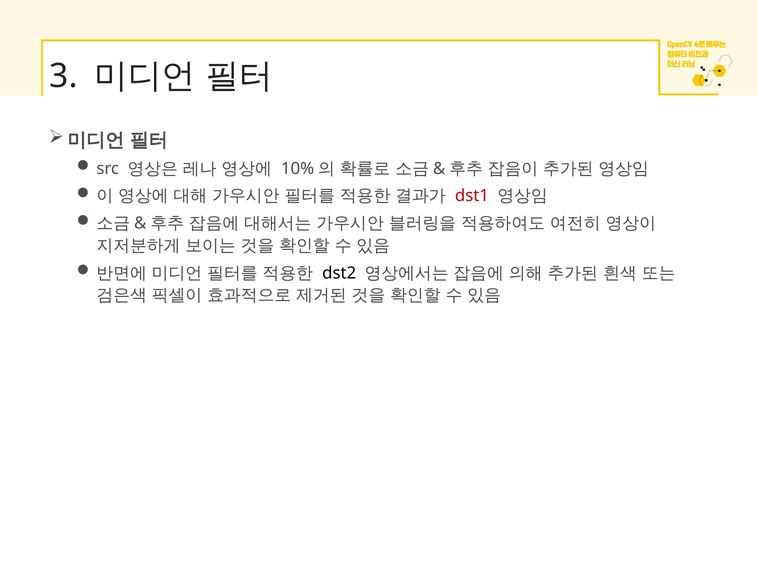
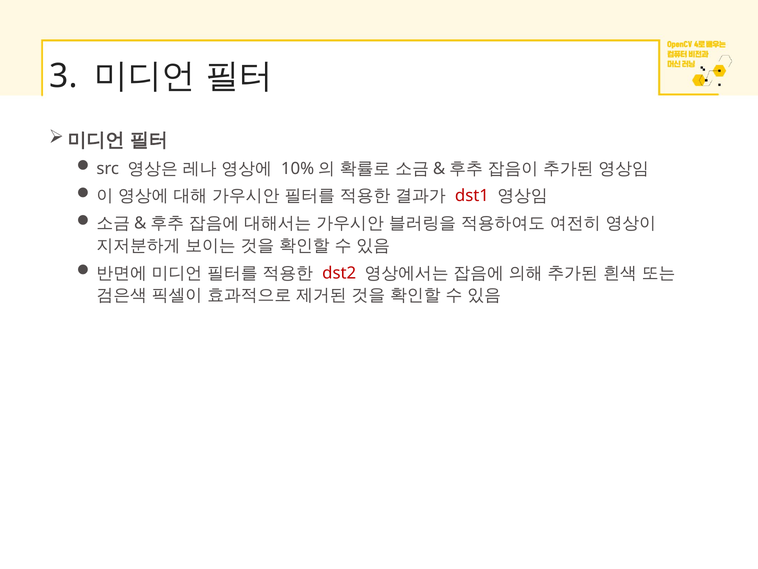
dst2 colour: black -> red (339, 273)
